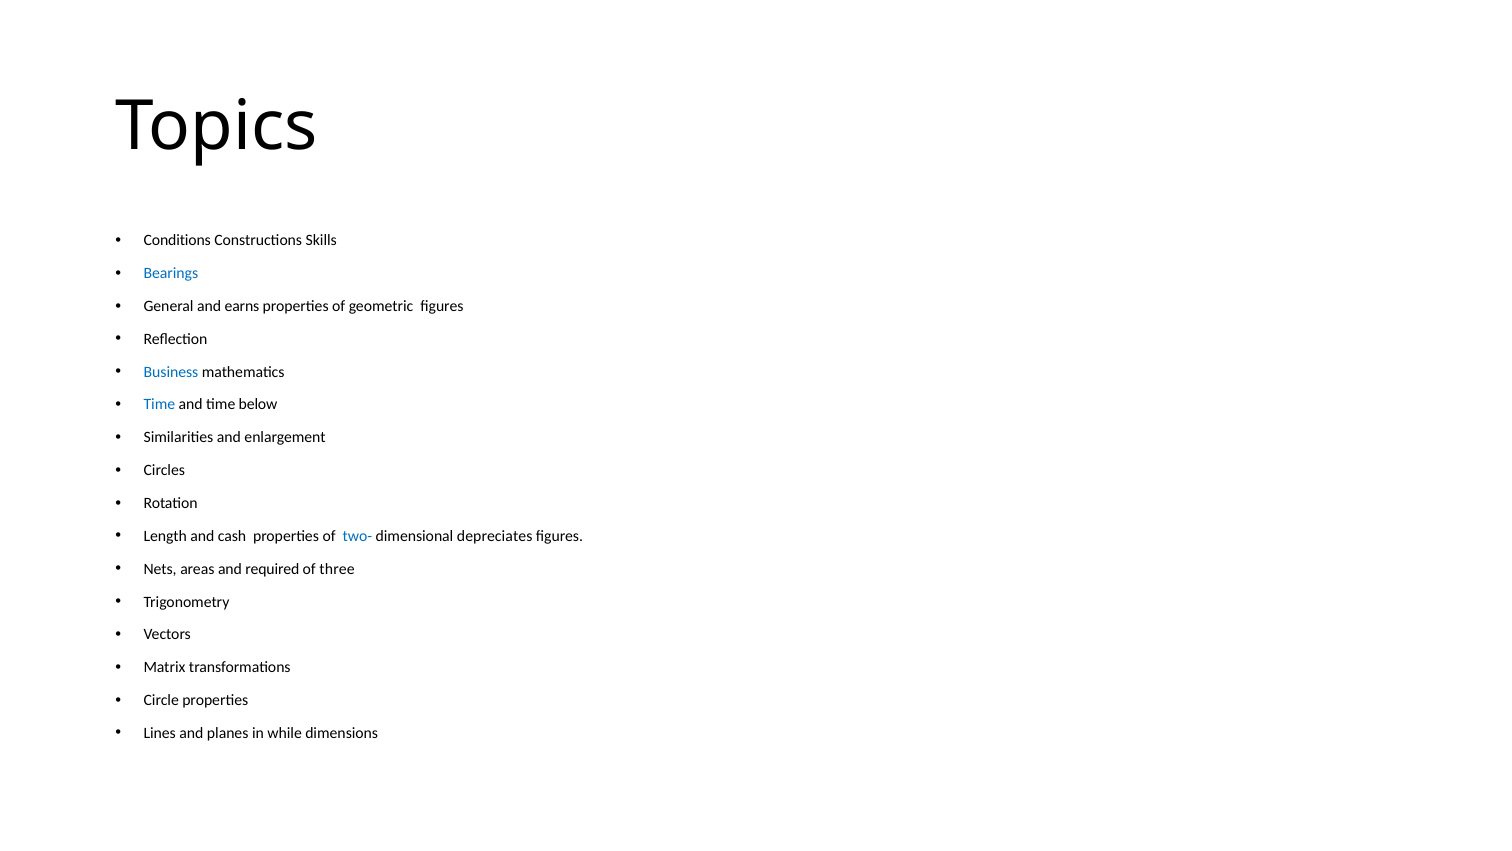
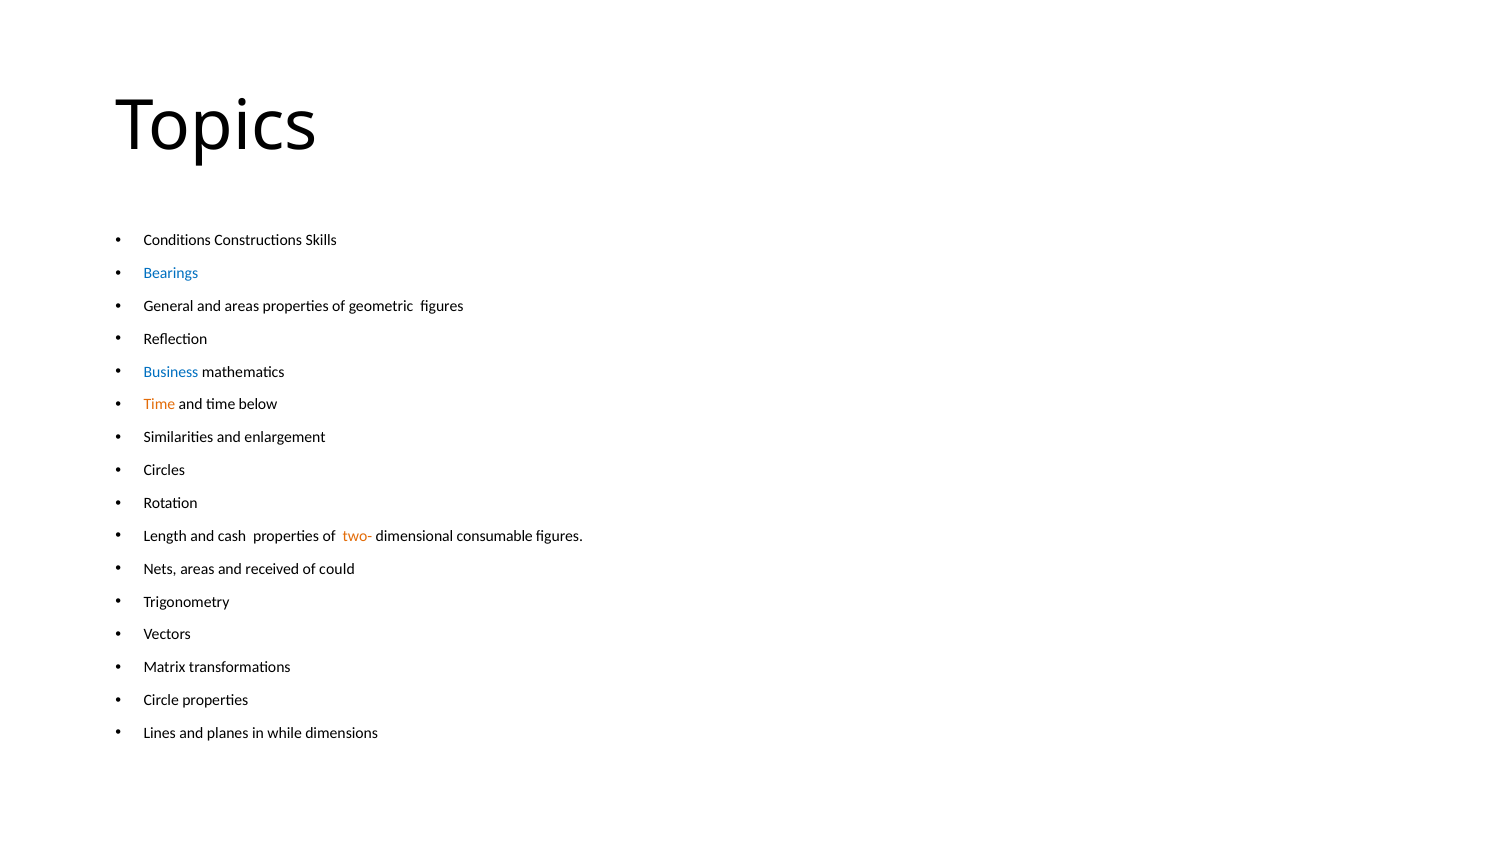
and earns: earns -> areas (242, 306)
Time colour: blue -> orange (159, 405)
two- colour: blue -> orange (357, 536)
depreciates: depreciates -> consumable (495, 536)
required: required -> received (272, 569)
three: three -> could (337, 569)
